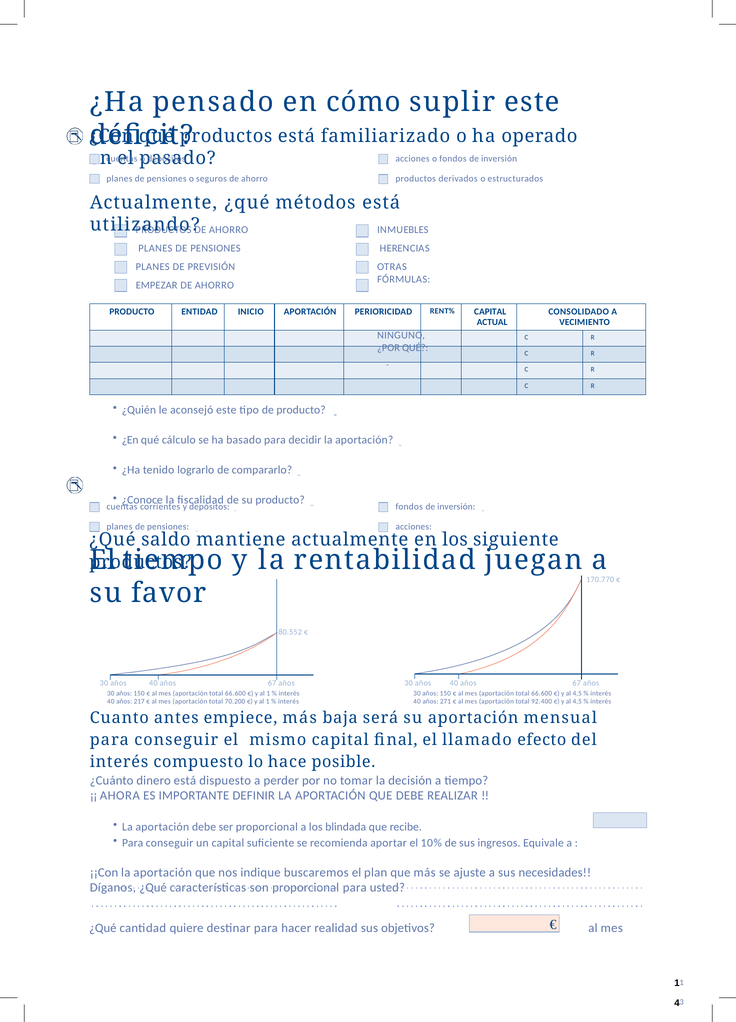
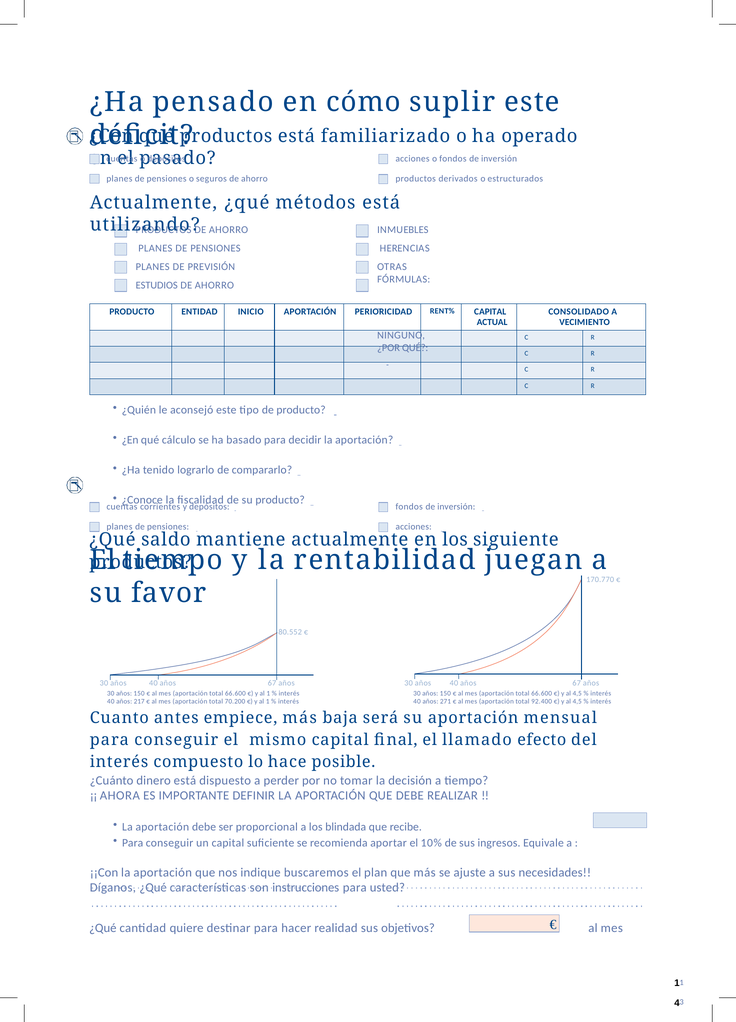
EMPEZAR: EMPEZAR -> ESTUDIOS (157, 285)
son proporcional: proporcional -> instrucciones (306, 887)
